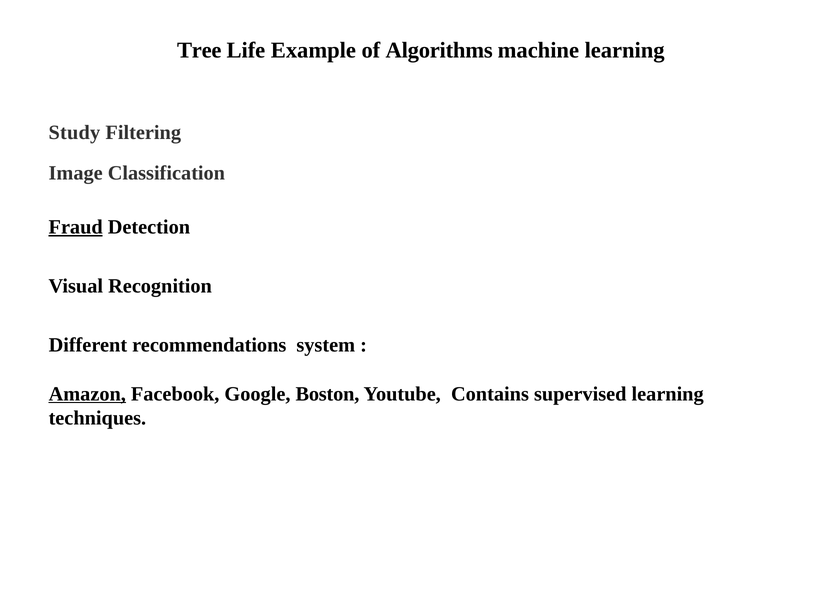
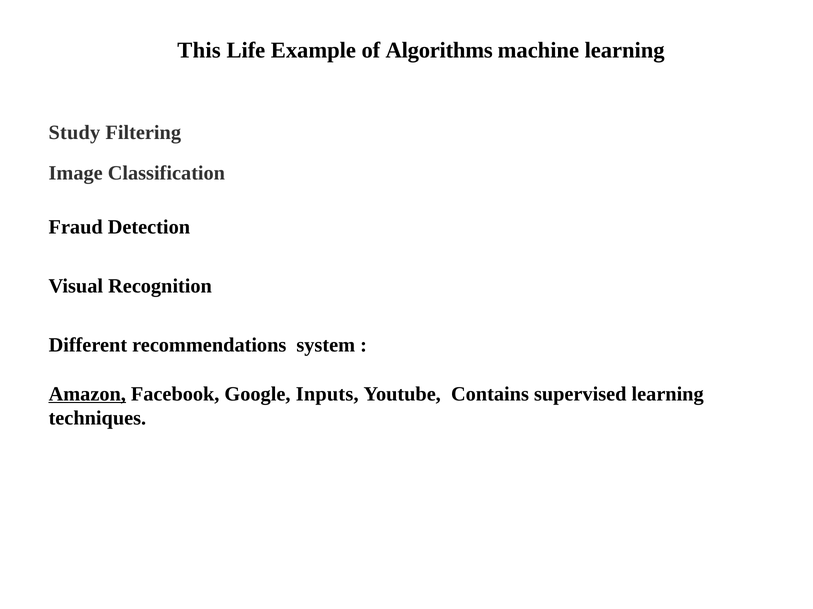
Tree: Tree -> This (199, 50)
Fraud underline: present -> none (76, 227)
Boston: Boston -> Inputs (327, 394)
